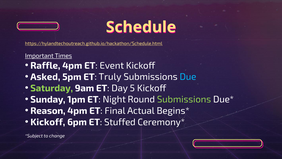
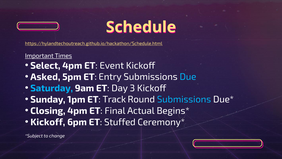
Raffle: Raffle -> Select (45, 65)
Truly: Truly -> Entry (110, 77)
Saturday colour: light green -> light blue (52, 88)
5: 5 -> 3 (132, 88)
Night: Night -> Track (114, 99)
Submissions colour: light green -> light blue (184, 99)
Reason: Reason -> Closing (48, 111)
